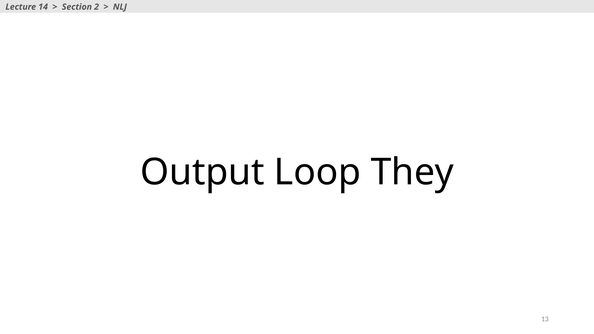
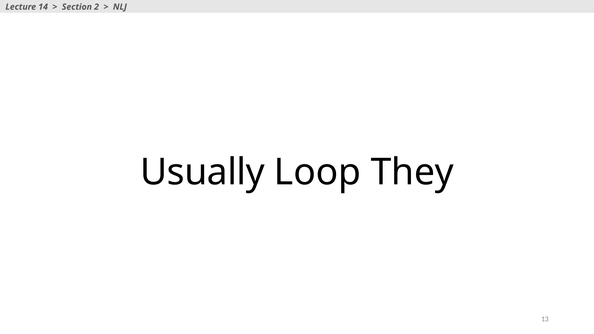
Output: Output -> Usually (202, 172)
